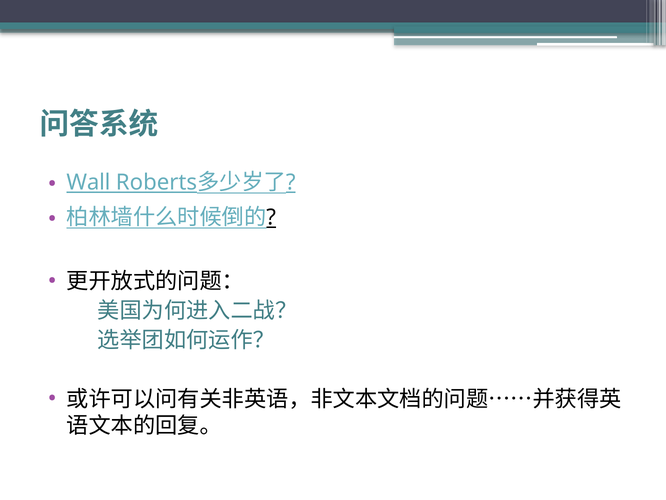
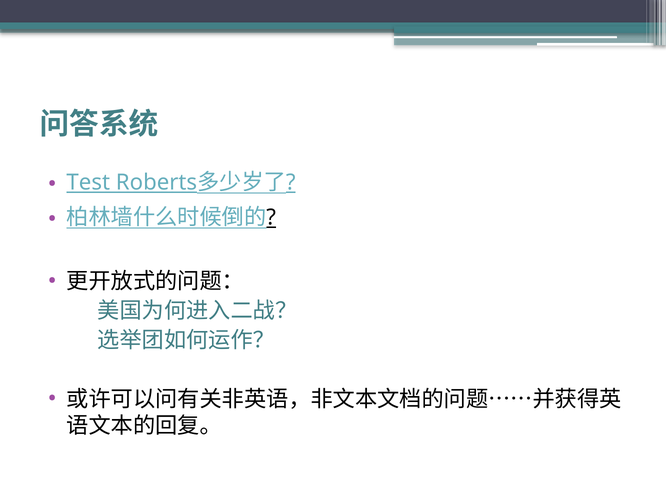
Wall: Wall -> Test (88, 182)
